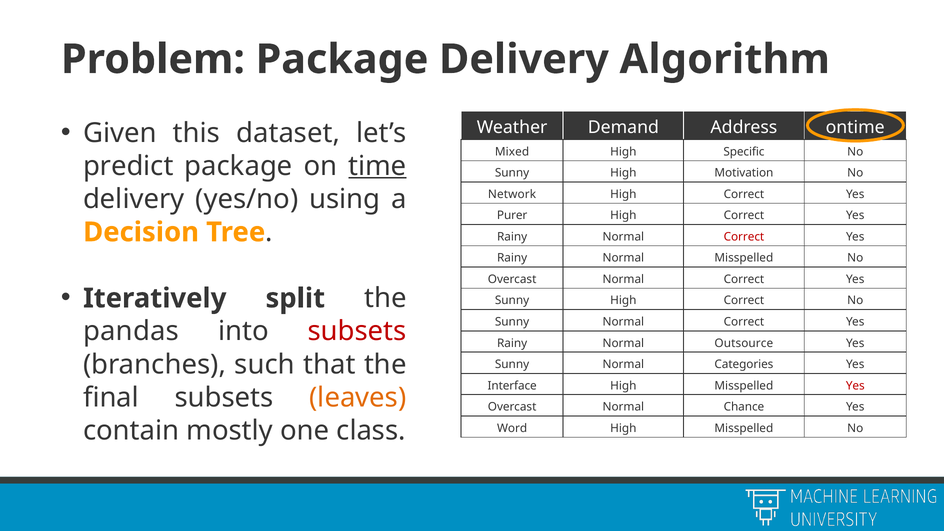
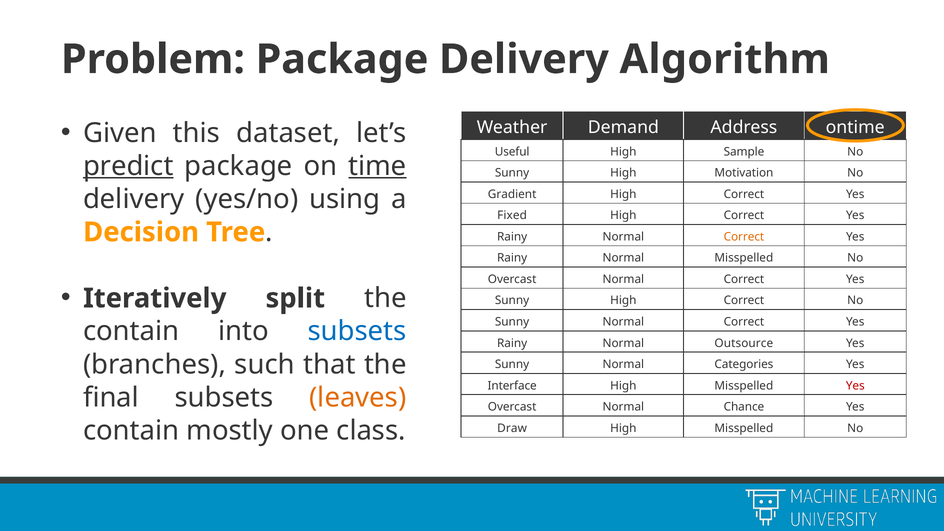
Mixed: Mixed -> Useful (512, 152)
Specific: Specific -> Sample (744, 152)
predict underline: none -> present (128, 166)
Network: Network -> Gradient (512, 194)
Purer: Purer -> Fixed (512, 216)
Correct colour: red -> orange (744, 237)
pandas: pandas -> contain (131, 331)
subsets colour: red -> blue (357, 331)
Word: Word -> Draw (512, 428)
